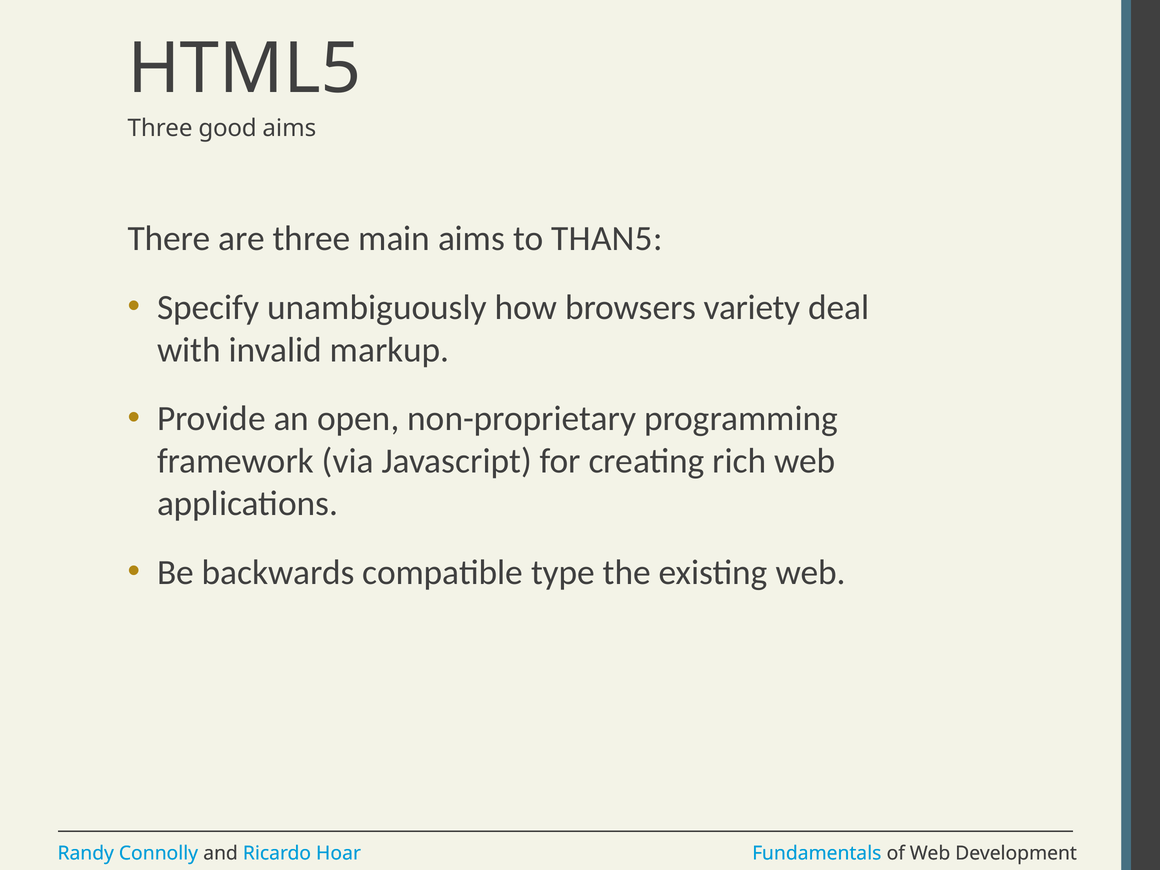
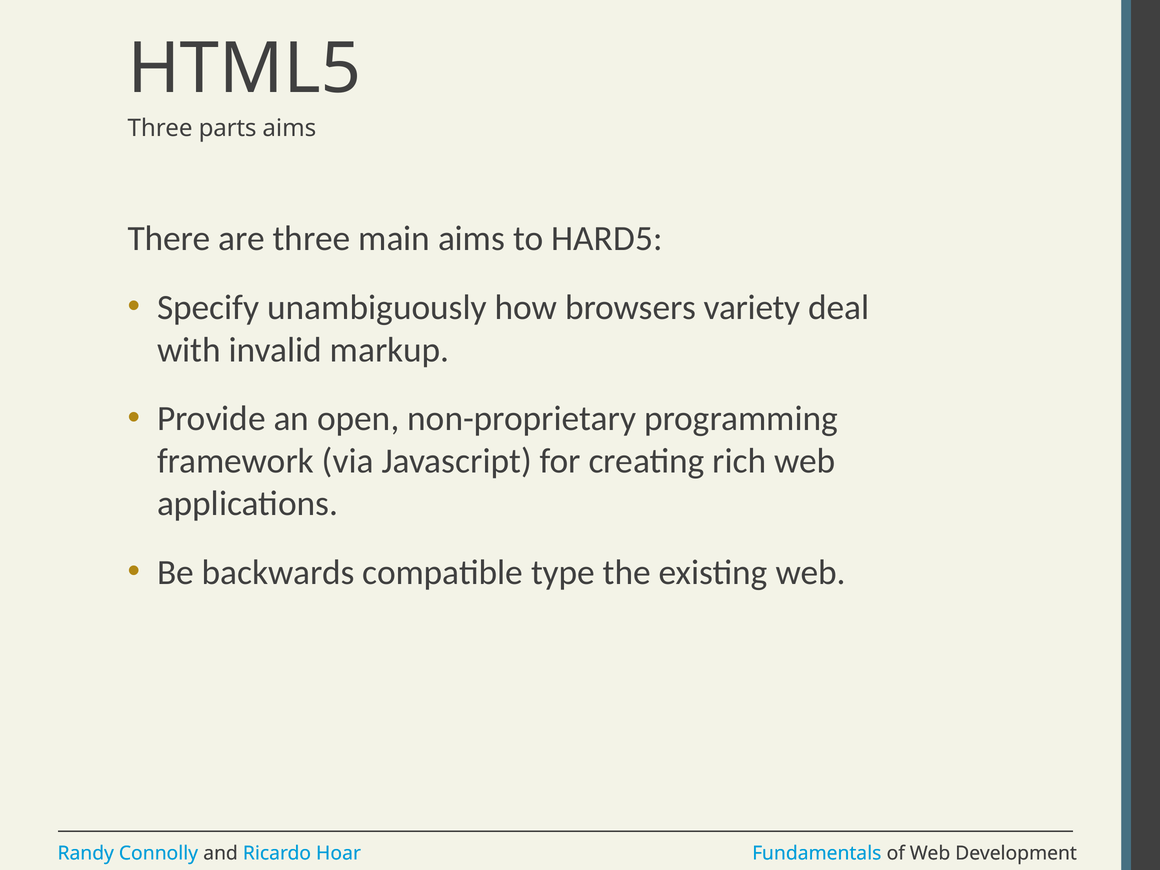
good: good -> parts (228, 128)
THAN5: THAN5 -> HARD5 (607, 238)
